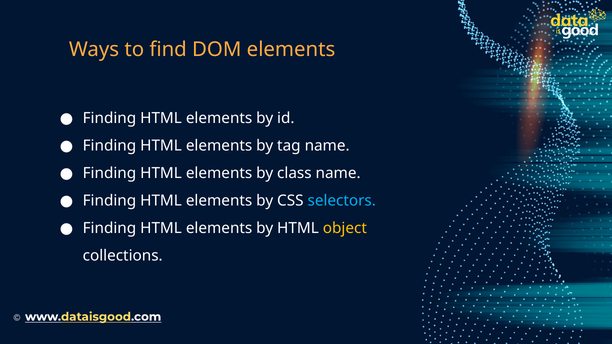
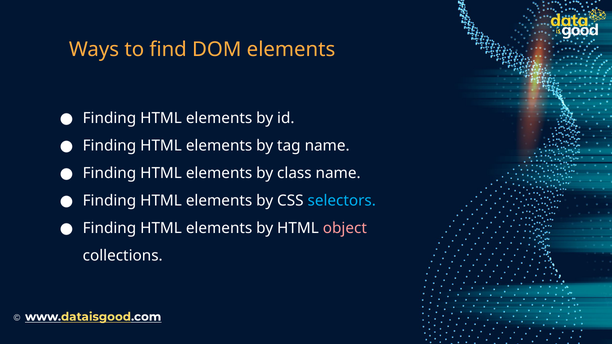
object colour: yellow -> pink (345, 228)
